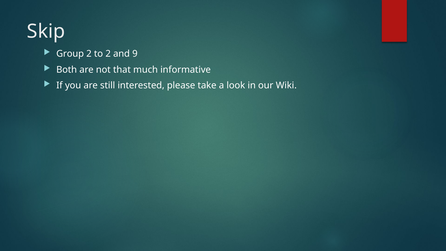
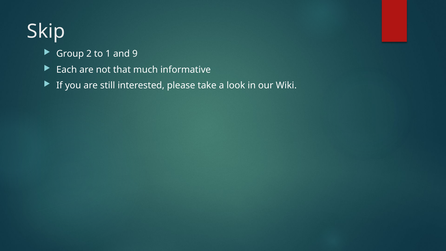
to 2: 2 -> 1 (108, 54)
Both: Both -> Each (67, 70)
